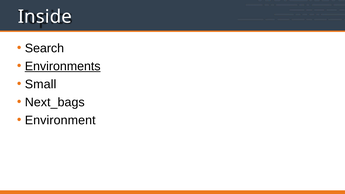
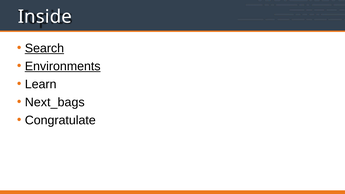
Search underline: none -> present (44, 48)
Small: Small -> Learn (41, 84)
Environment: Environment -> Congratulate (60, 120)
